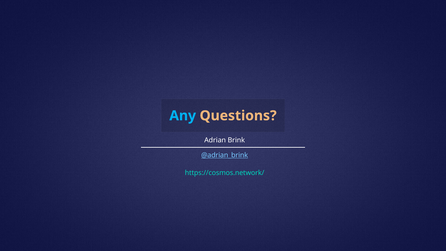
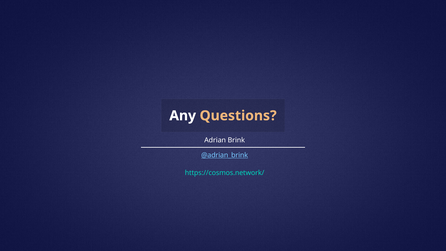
Any colour: light blue -> white (183, 116)
